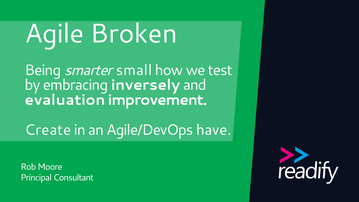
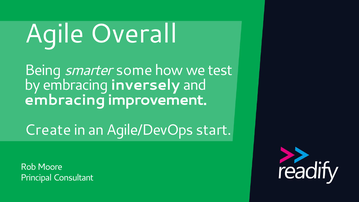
Broken: Broken -> Overall (134, 34)
small: small -> some (134, 70)
evaluation: evaluation -> embracing (65, 100)
have: have -> start (214, 130)
